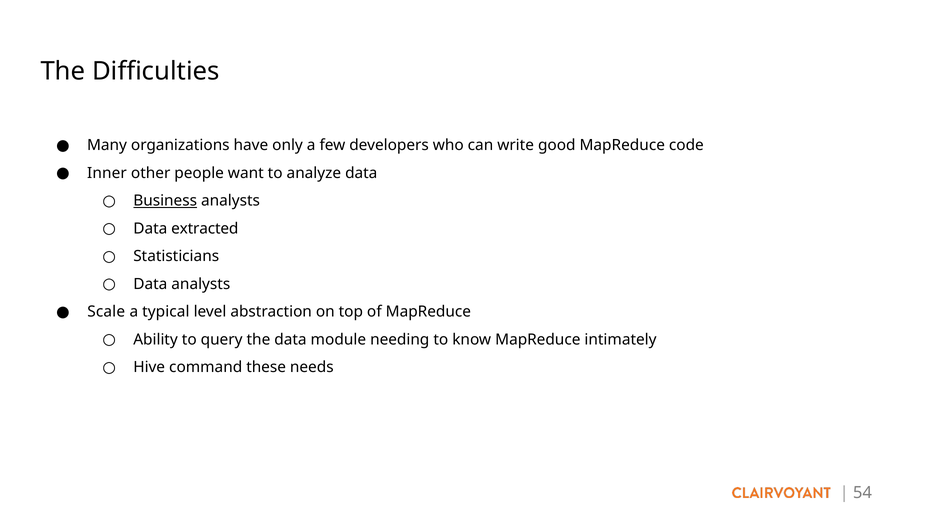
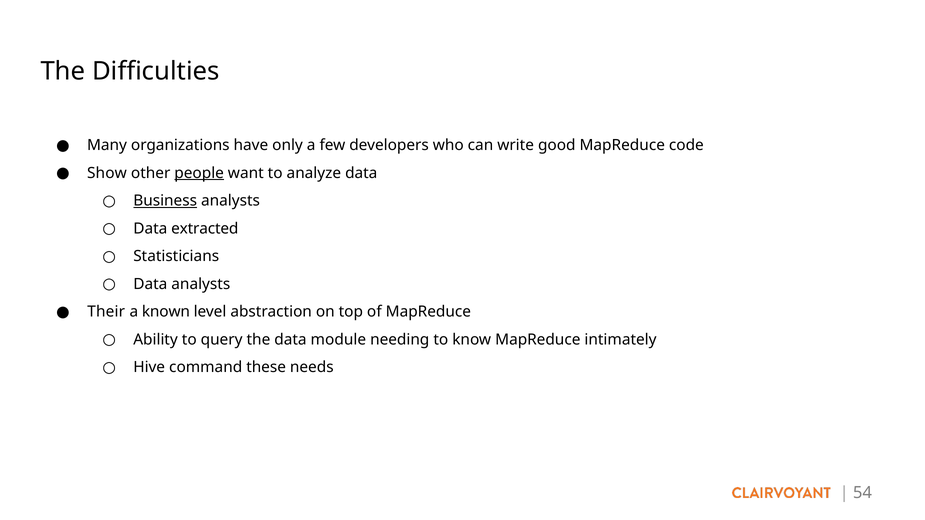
Inner: Inner -> Show (107, 173)
people underline: none -> present (199, 173)
Scale: Scale -> Their (106, 312)
typical: typical -> known (166, 312)
